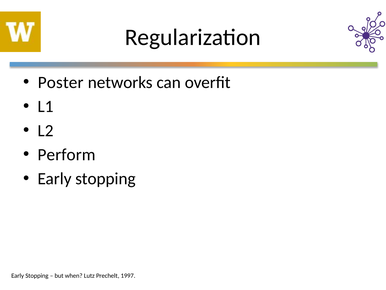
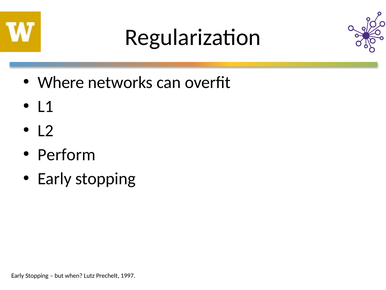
Poster: Poster -> Where (61, 82)
